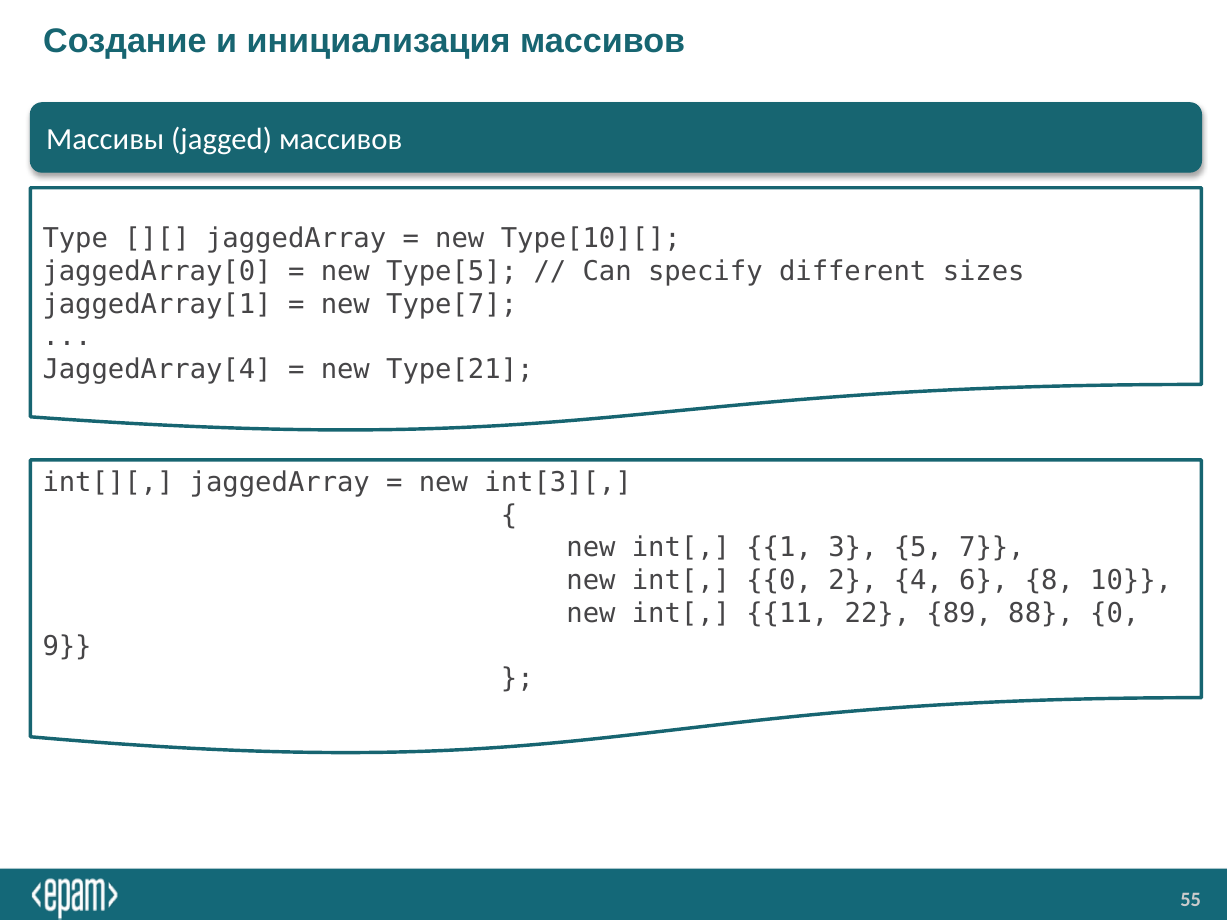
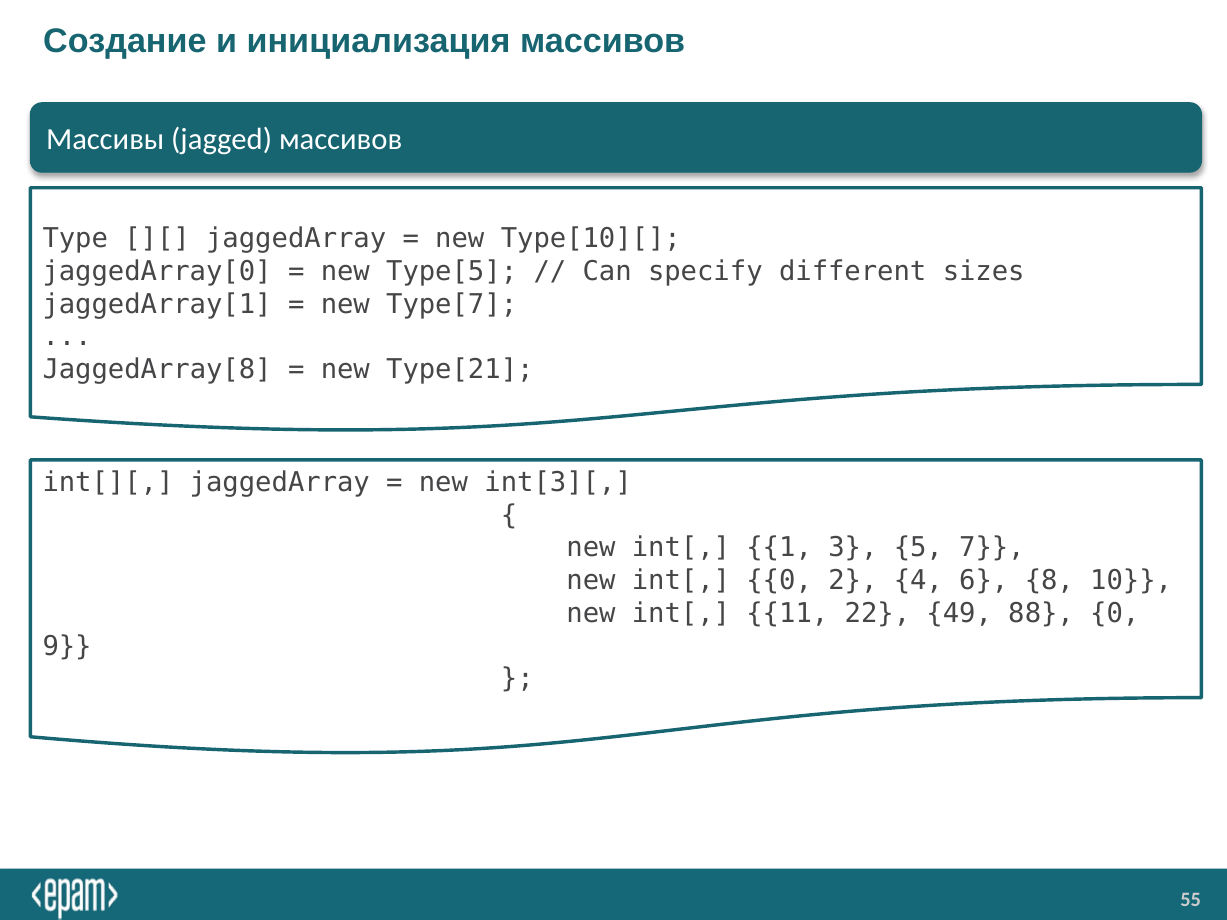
JaggedArray[4: JaggedArray[4 -> JaggedArray[8 (157, 370)
89: 89 -> 49 (959, 614)
